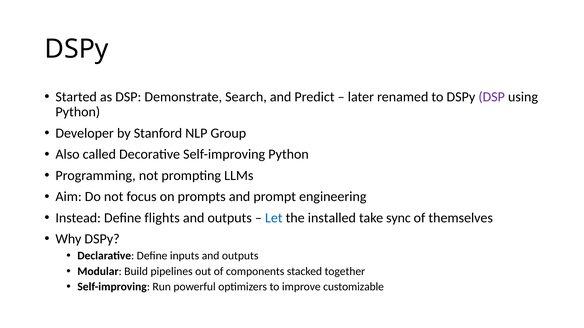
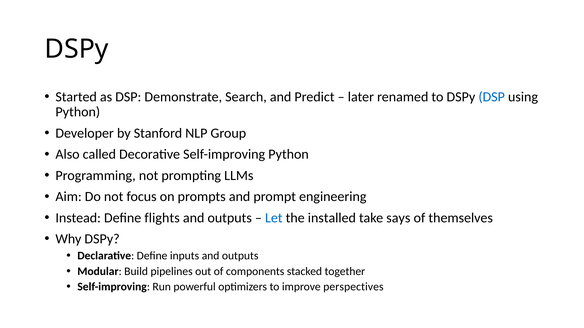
DSP colour: purple -> blue (492, 97)
sync: sync -> says (398, 218)
customizable: customizable -> perspectives (353, 287)
